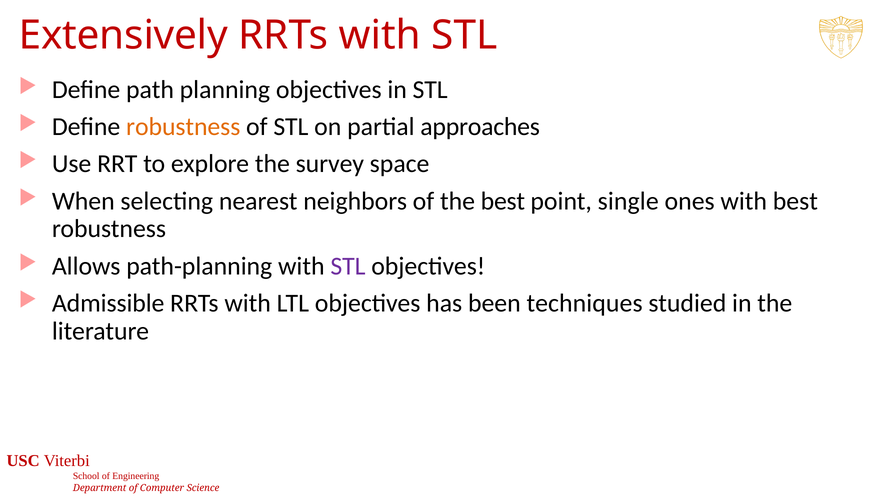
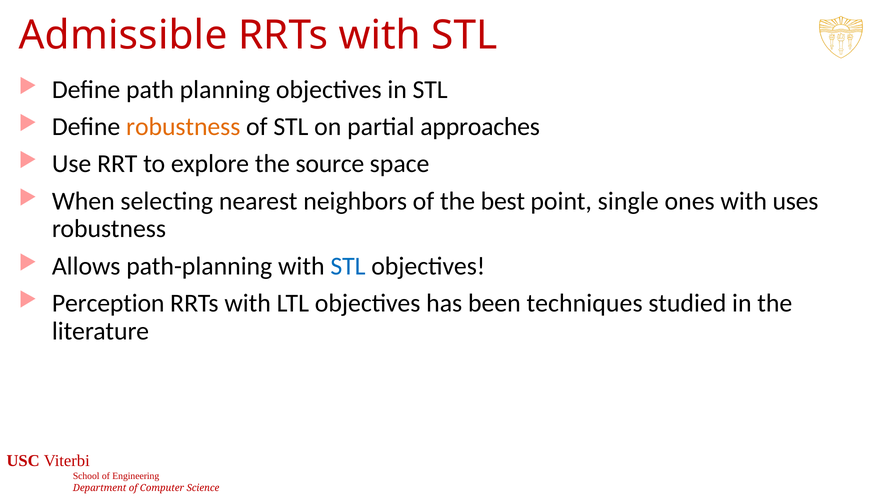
Extensively: Extensively -> Admissible (123, 36)
survey: survey -> source (330, 164)
with best: best -> uses (795, 201)
STL colour: purple -> blue (348, 266)
Admissible: Admissible -> Perception (108, 303)
